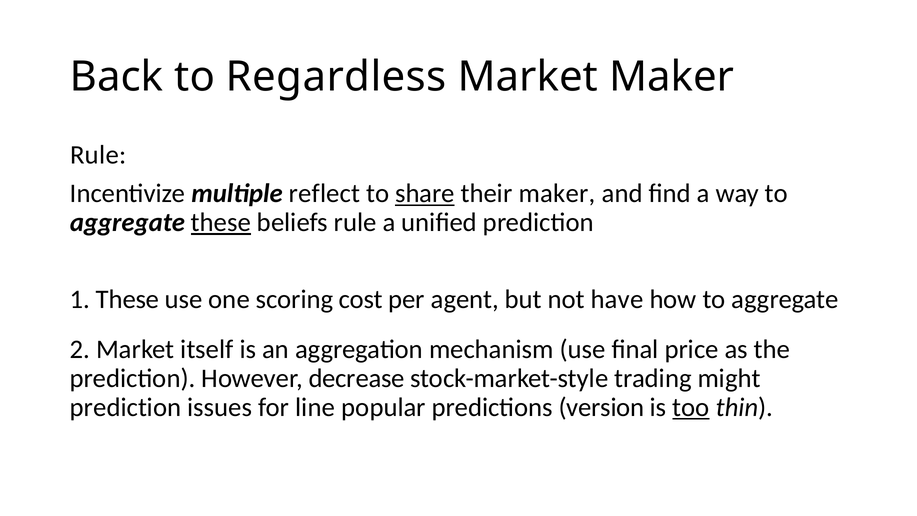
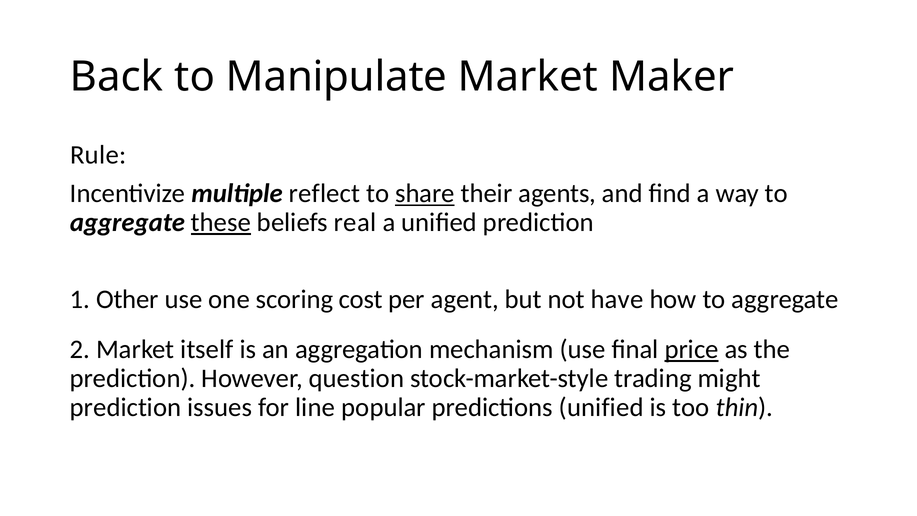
Regardless: Regardless -> Manipulate (336, 77)
their maker: maker -> agents (557, 193)
beliefs rule: rule -> real (355, 222)
1 These: These -> Other (127, 299)
price underline: none -> present (692, 349)
decrease: decrease -> question (356, 378)
predictions version: version -> unified (601, 407)
too underline: present -> none (691, 407)
